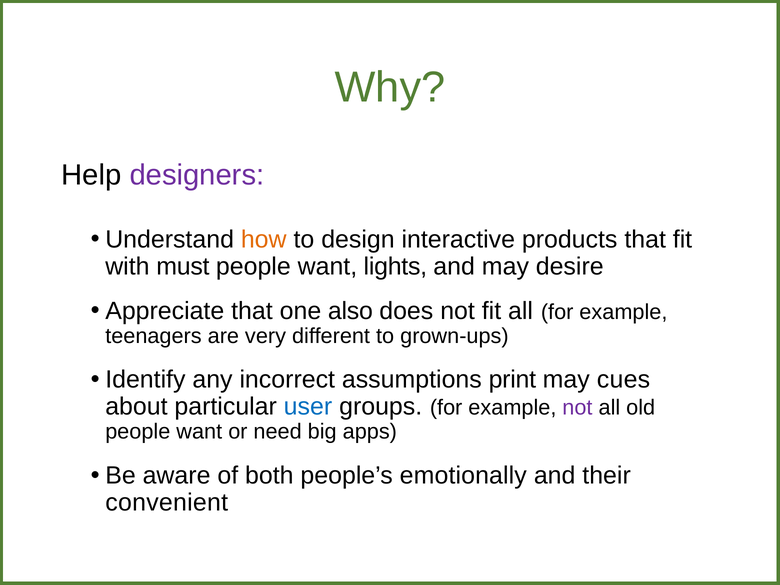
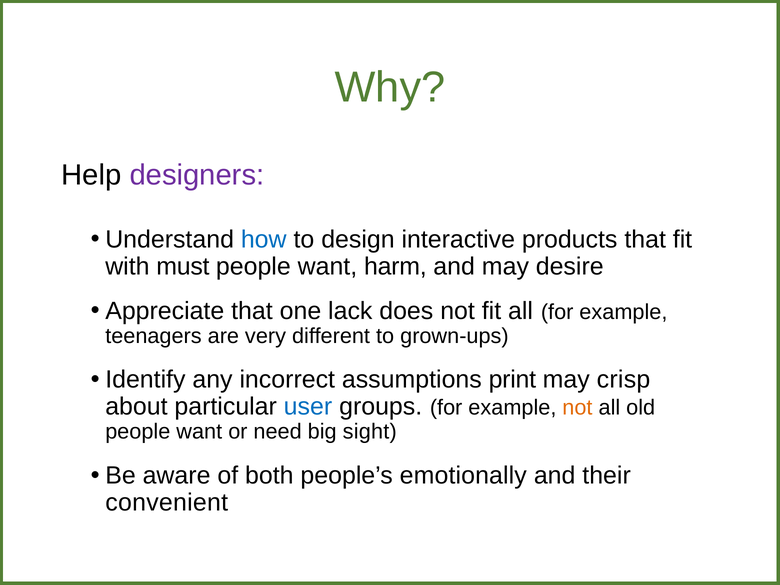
how colour: orange -> blue (264, 240)
lights: lights -> harm (395, 266)
also: also -> lack (350, 311)
cues: cues -> crisp (624, 380)
not colour: purple -> orange (577, 408)
apps: apps -> sight (370, 432)
